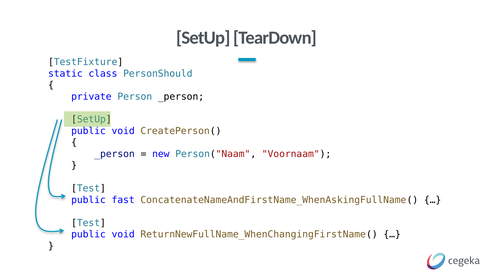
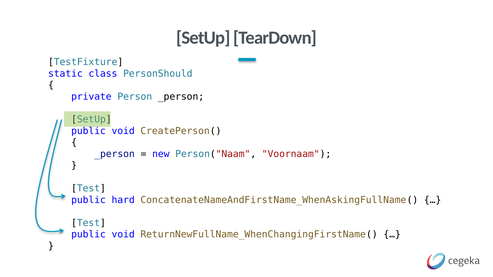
fast: fast -> hard (123, 200)
